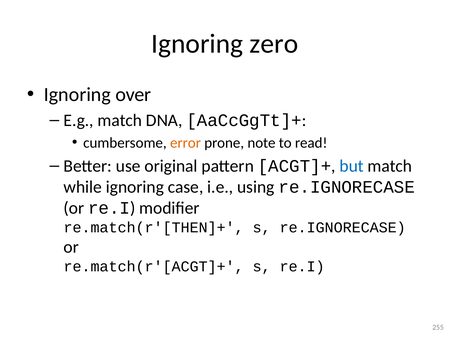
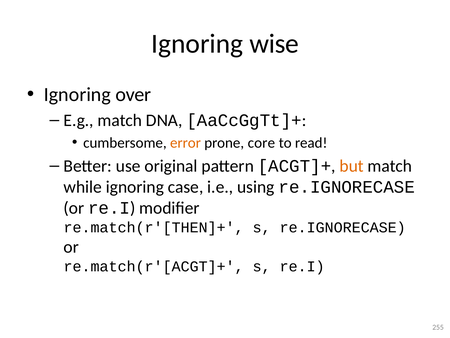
zero: zero -> wise (274, 44)
note: note -> core (261, 143)
but colour: blue -> orange (352, 166)
